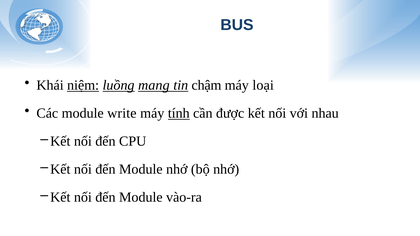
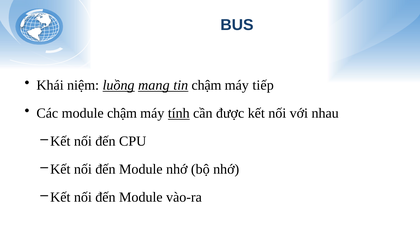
niệm underline: present -> none (83, 85)
loại: loại -> tiếp (263, 85)
module write: write -> chậm (122, 113)
